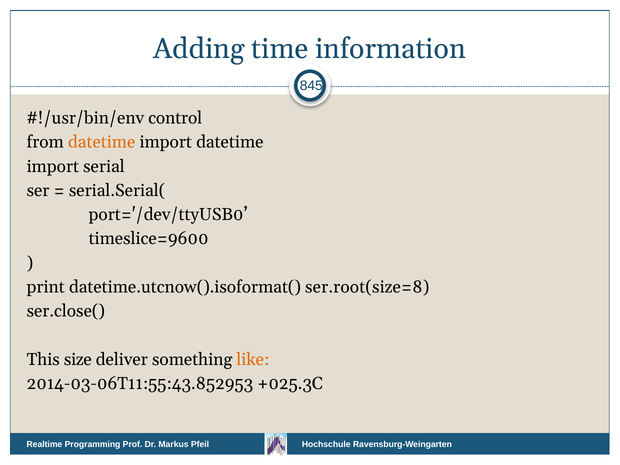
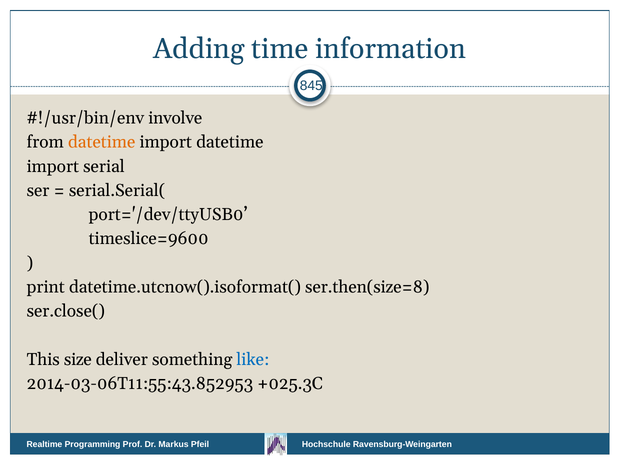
control: control -> involve (175, 118)
ser.root(size=8: ser.root(size=8 -> ser.then(size=8 (367, 287)
like colour: orange -> blue (253, 359)
